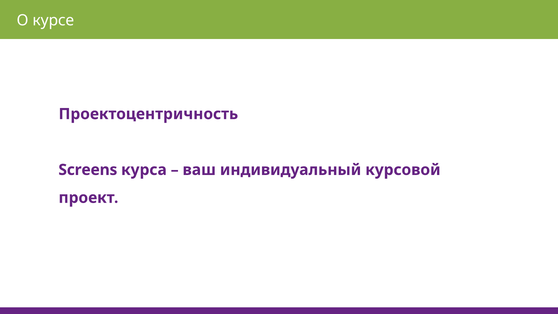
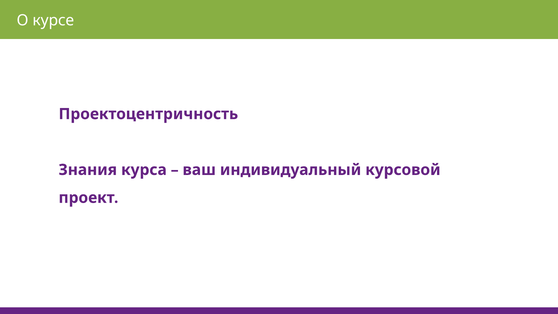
Screens: Screens -> Знания (88, 170)
